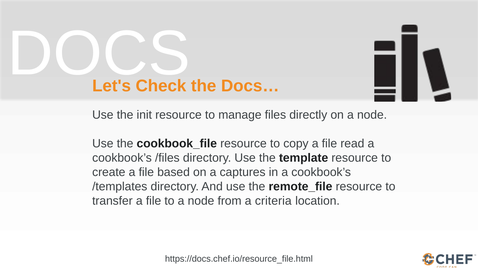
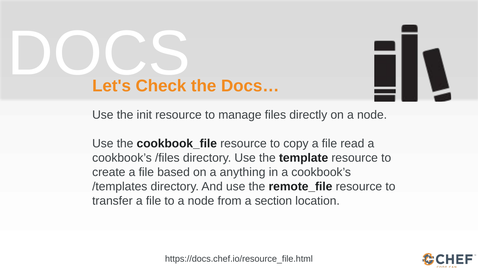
captures: captures -> anything (243, 172)
criteria: criteria -> section (273, 201)
